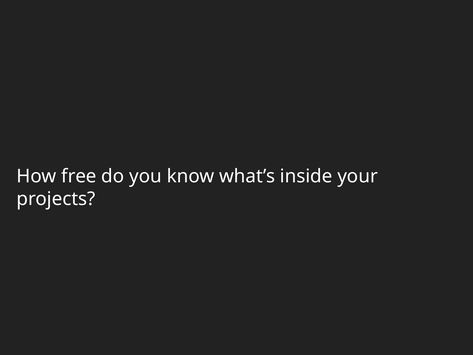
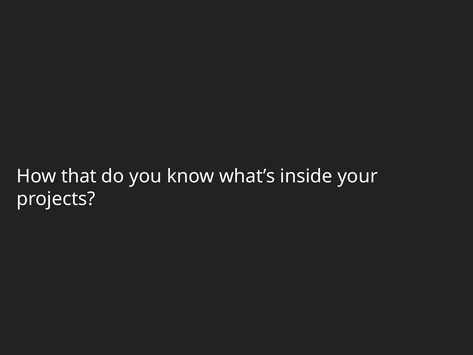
free: free -> that (79, 176)
